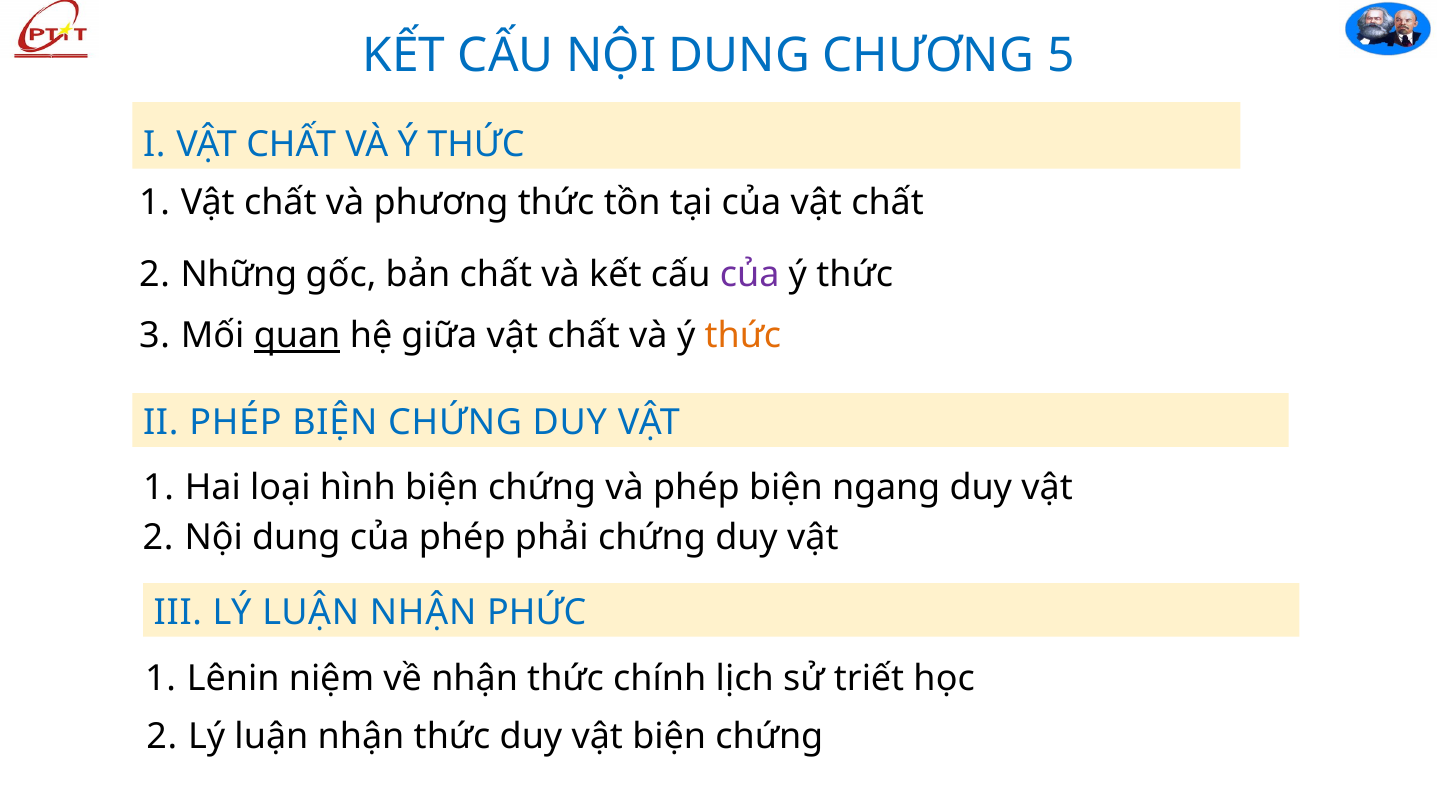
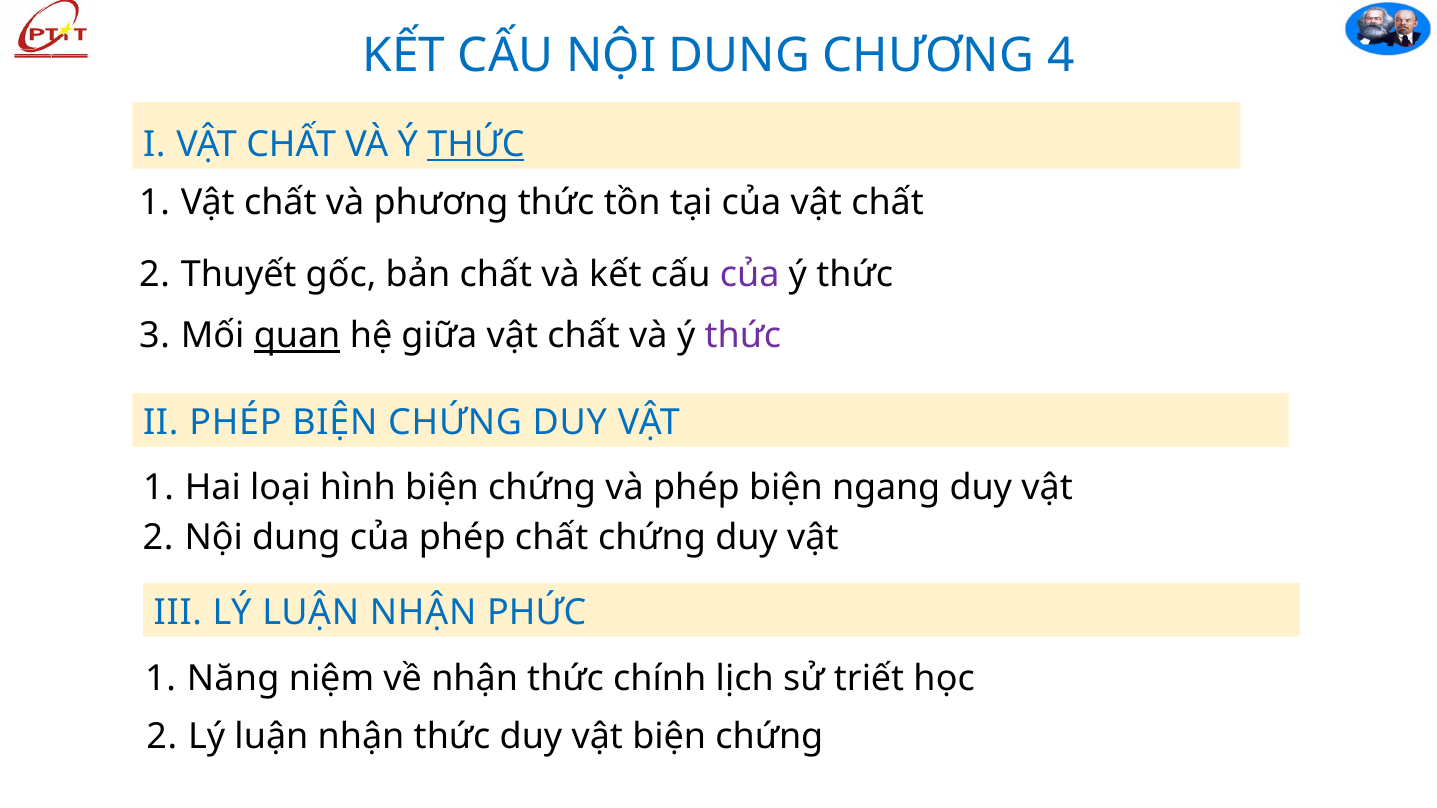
5: 5 -> 4 (1061, 56)
THỨC underline: none -> present (476, 144)
Những: Những -> Thuyết (239, 275)
thức colour: orange -> purple (743, 336)
phép phải: phải -> chất (552, 538)
Lênin: Lênin -> Năng (233, 679)
